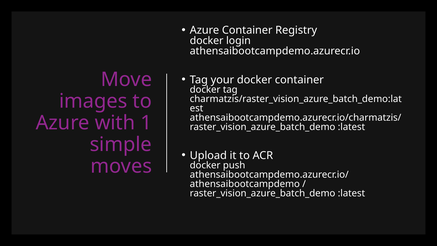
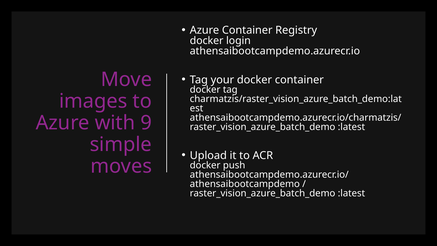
1: 1 -> 9 (146, 123)
